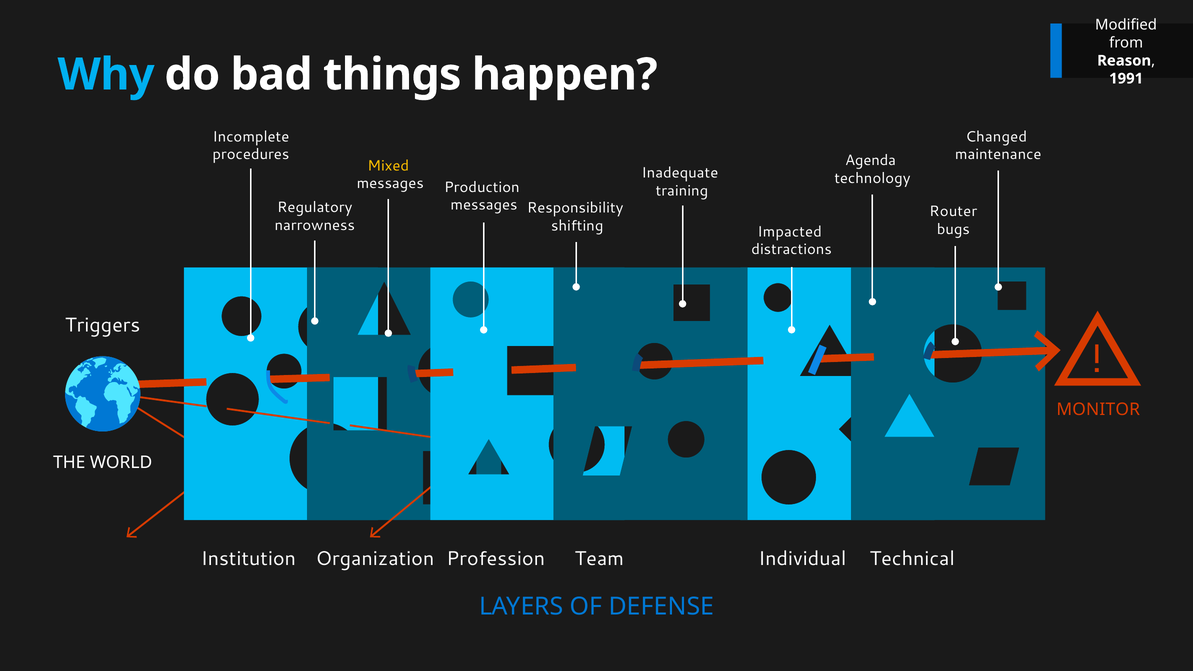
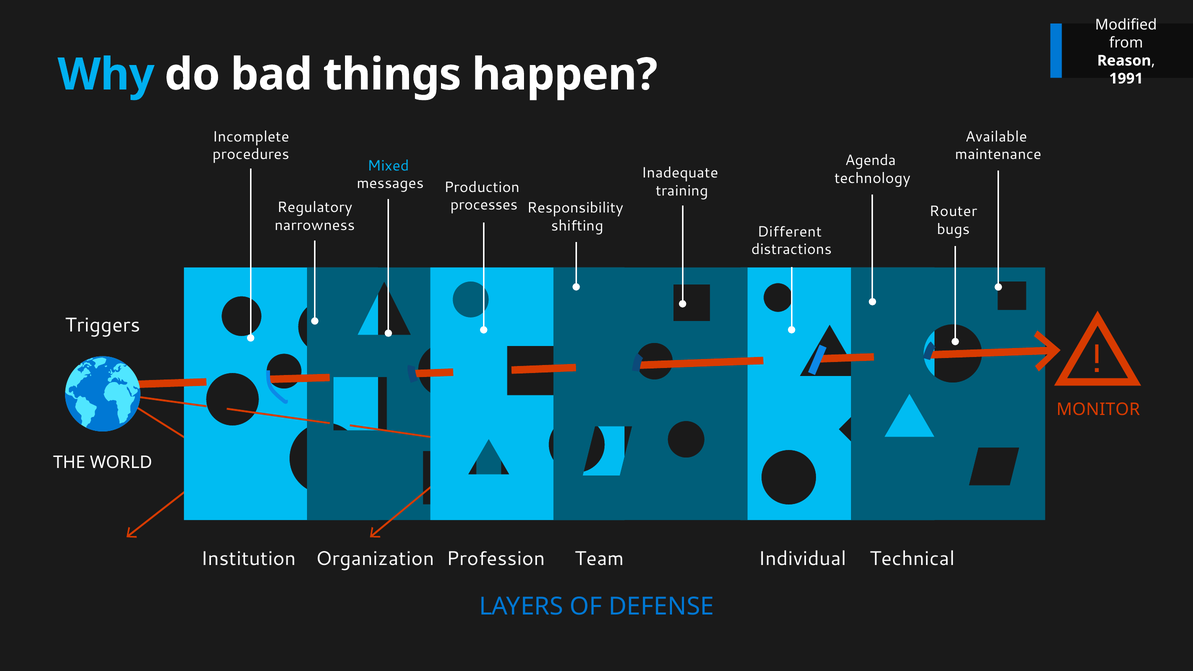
Changed: Changed -> Available (996, 137)
Mixed colour: yellow -> light blue (388, 166)
messages: messages -> processes (484, 205)
Impacted: Impacted -> Different (790, 232)
